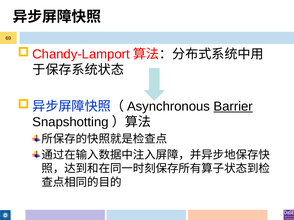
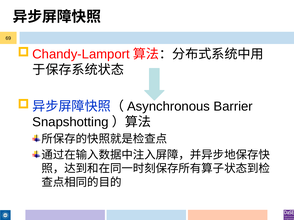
Barrier underline: present -> none (233, 107)
